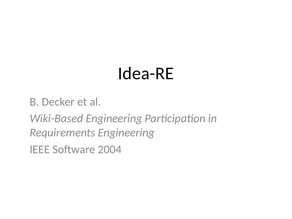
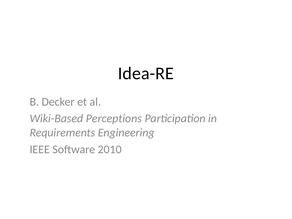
Wiki-Based Engineering: Engineering -> Perceptions (114, 119)
2004: 2004 -> 2010 (110, 149)
